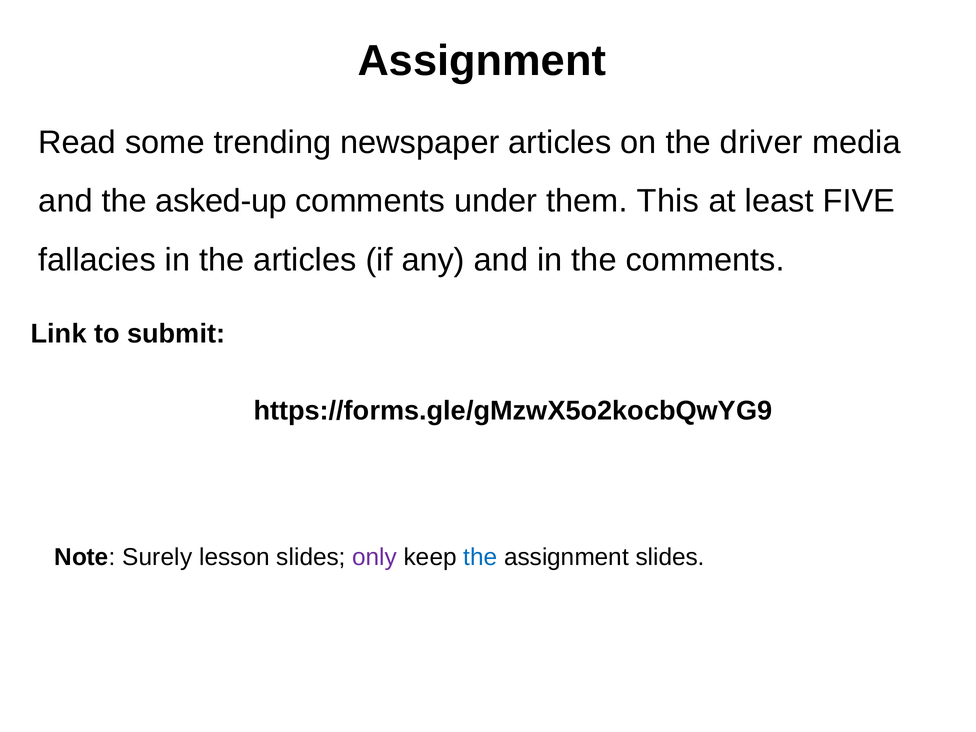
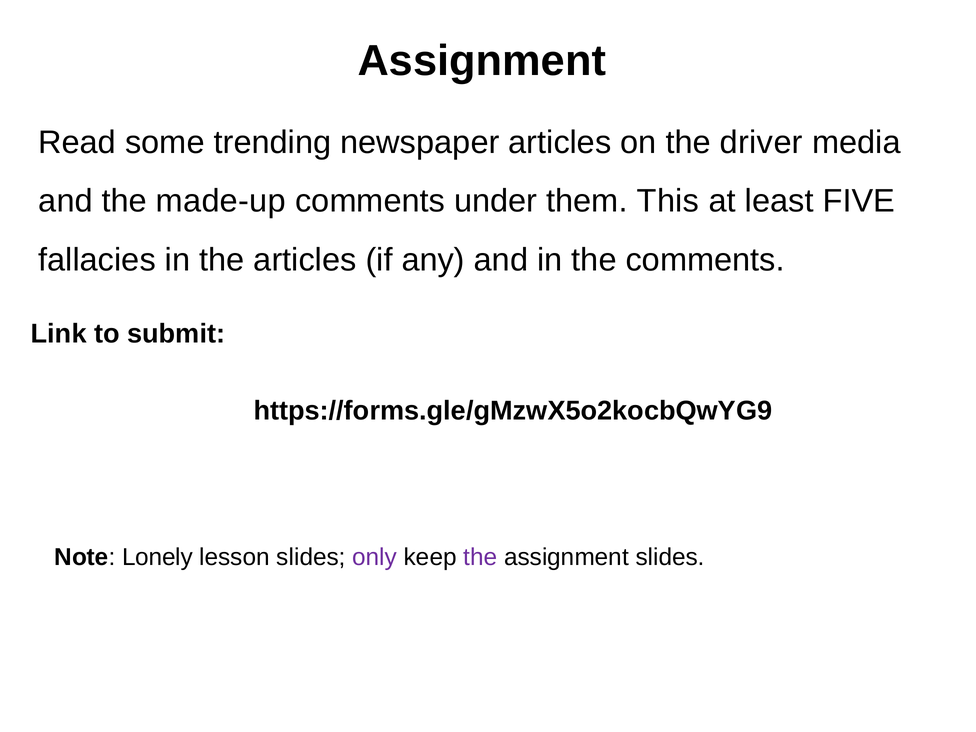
asked-up: asked-up -> made-up (221, 201)
Surely: Surely -> Lonely (157, 557)
the colour: blue -> purple (480, 557)
